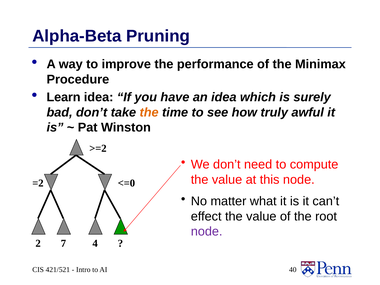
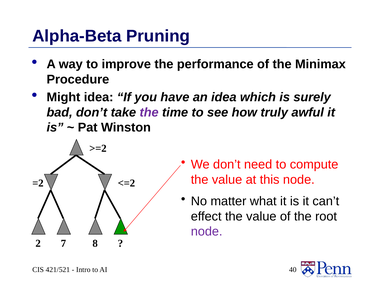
Learn: Learn -> Might (63, 97)
the colour: orange -> purple (149, 112)
<=0: <=0 -> <=2 (126, 183)
4: 4 -> 8 (95, 243)
